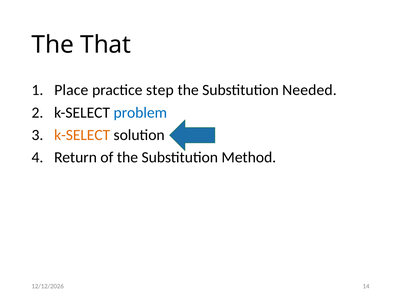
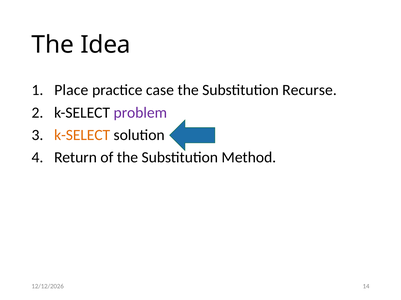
That: That -> Idea (106, 45)
step: step -> case (160, 90)
Needed: Needed -> Recurse (309, 90)
problem colour: blue -> purple (140, 113)
